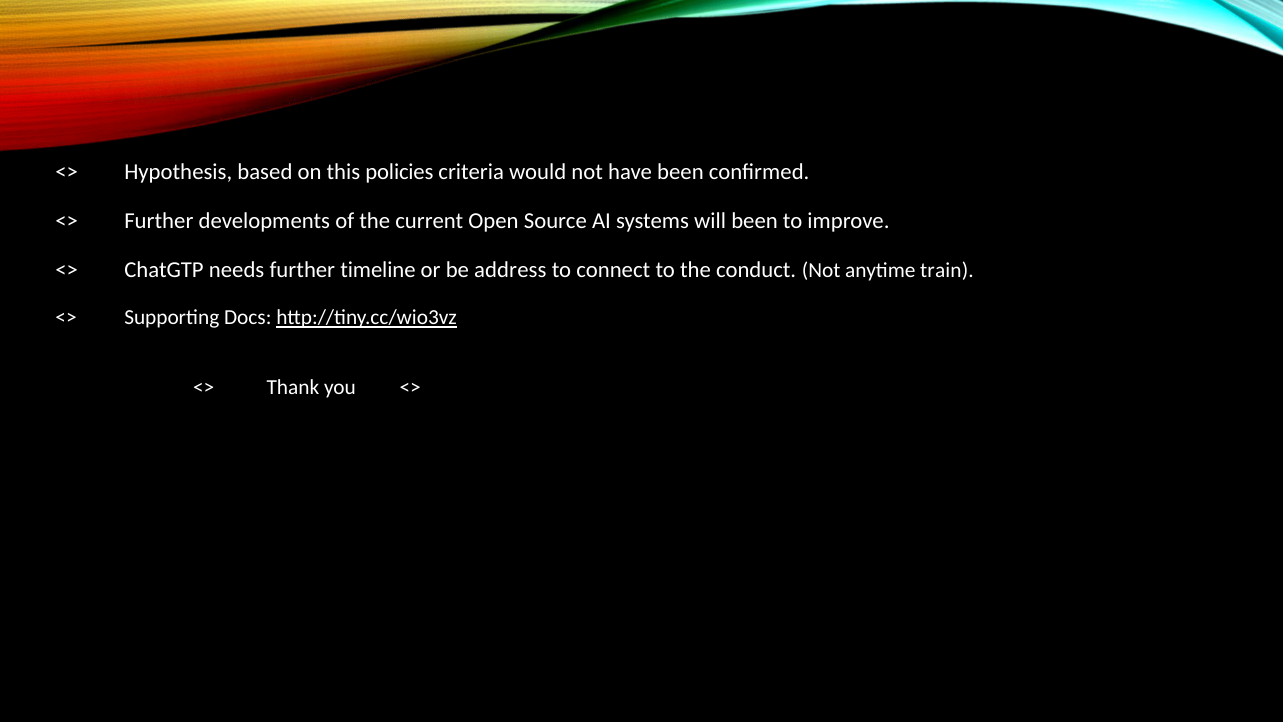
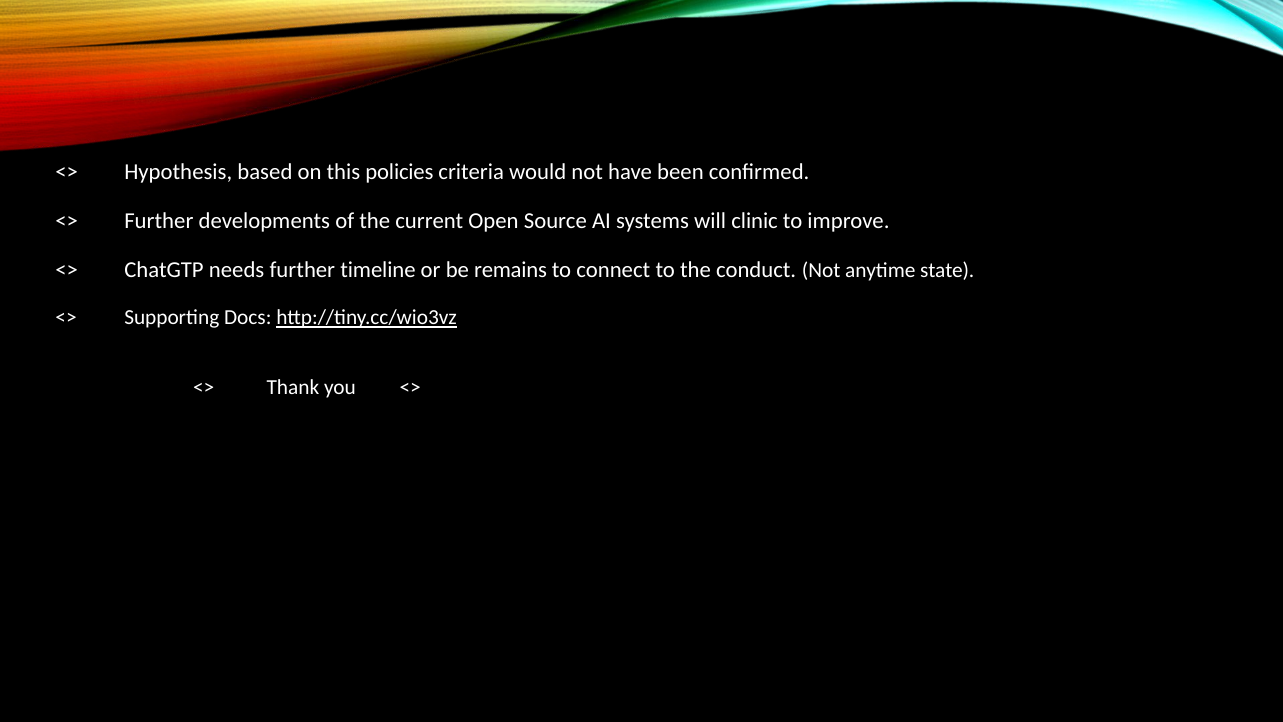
will been: been -> clinic (755, 221)
address: address -> remains (511, 270)
train: train -> state (947, 271)
